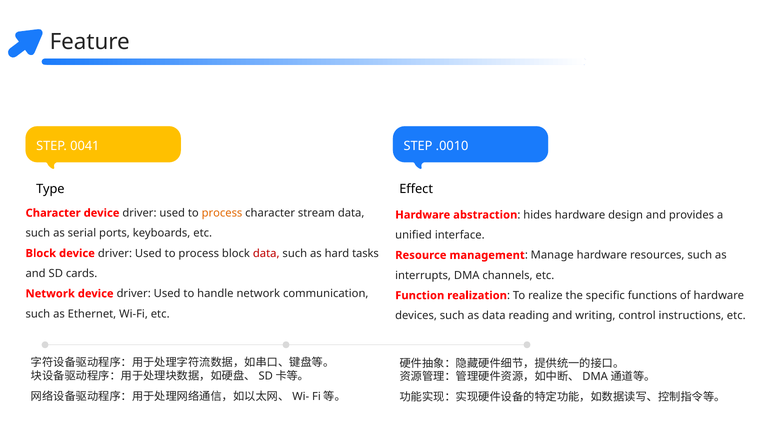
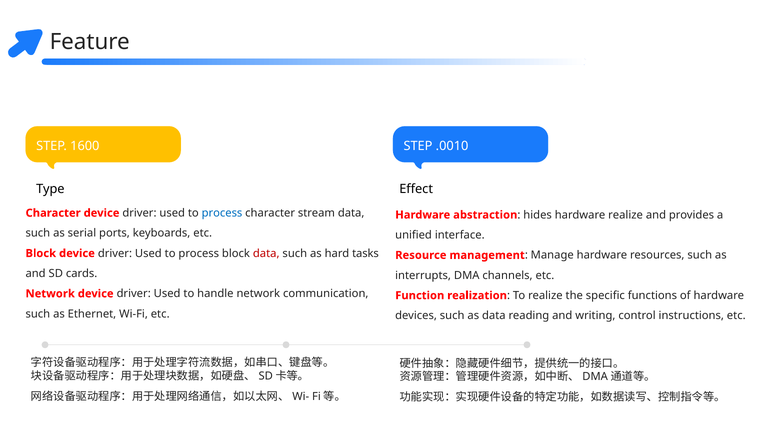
0041: 0041 -> 1600 (85, 146)
process colour: orange -> blue (222, 213)
hardware design: design -> realize (626, 215)
